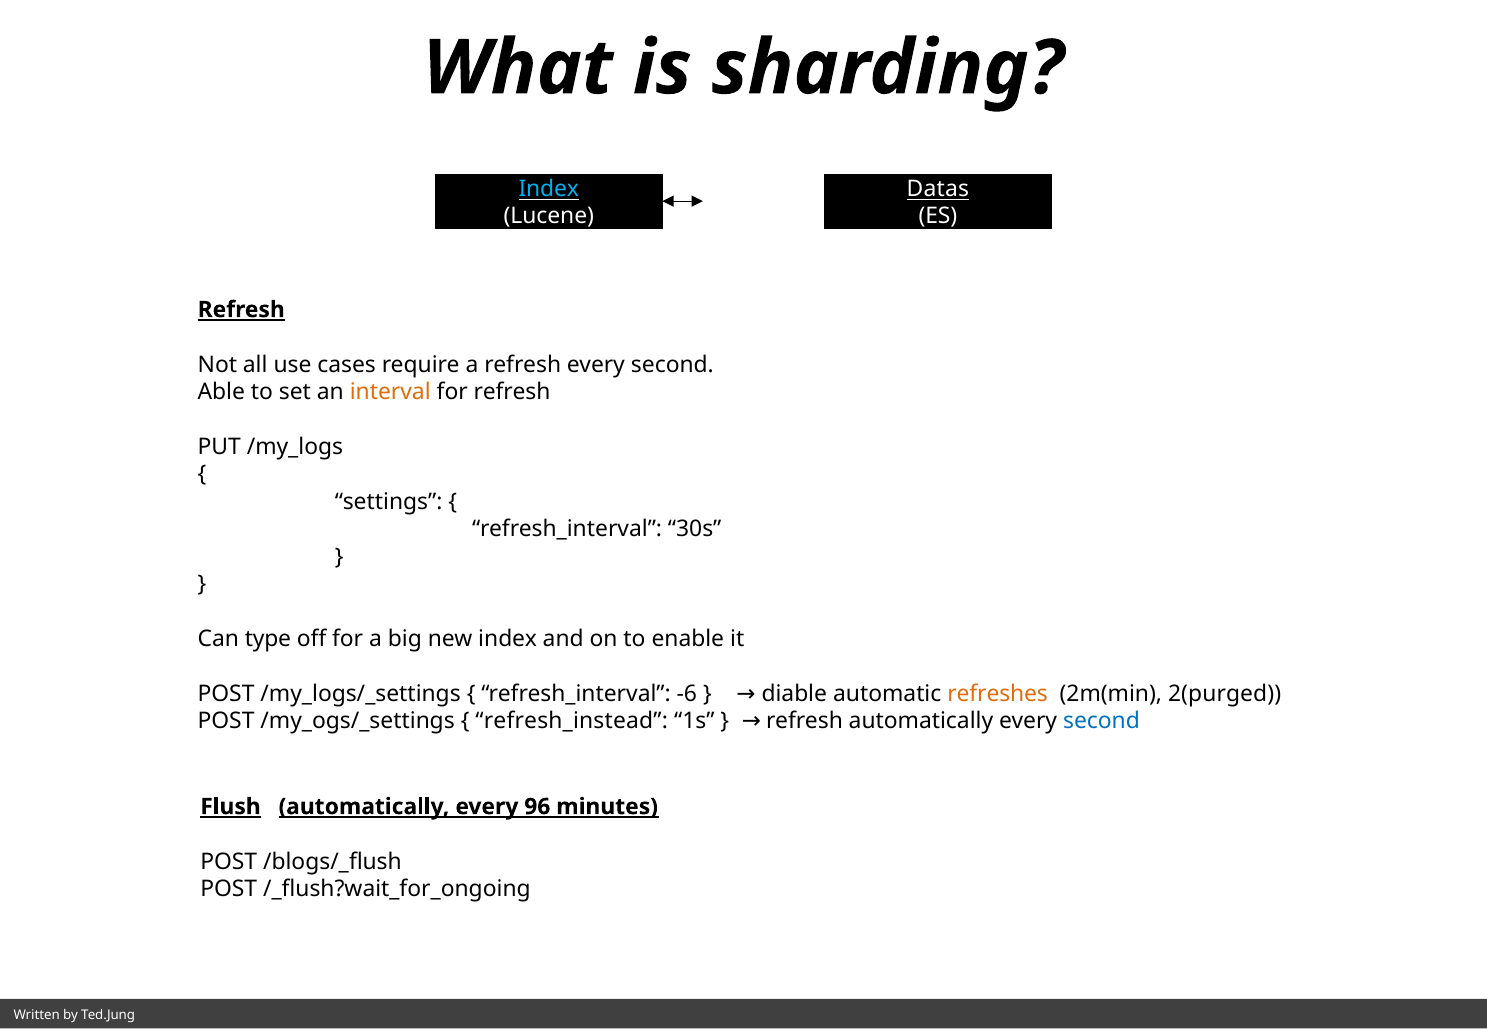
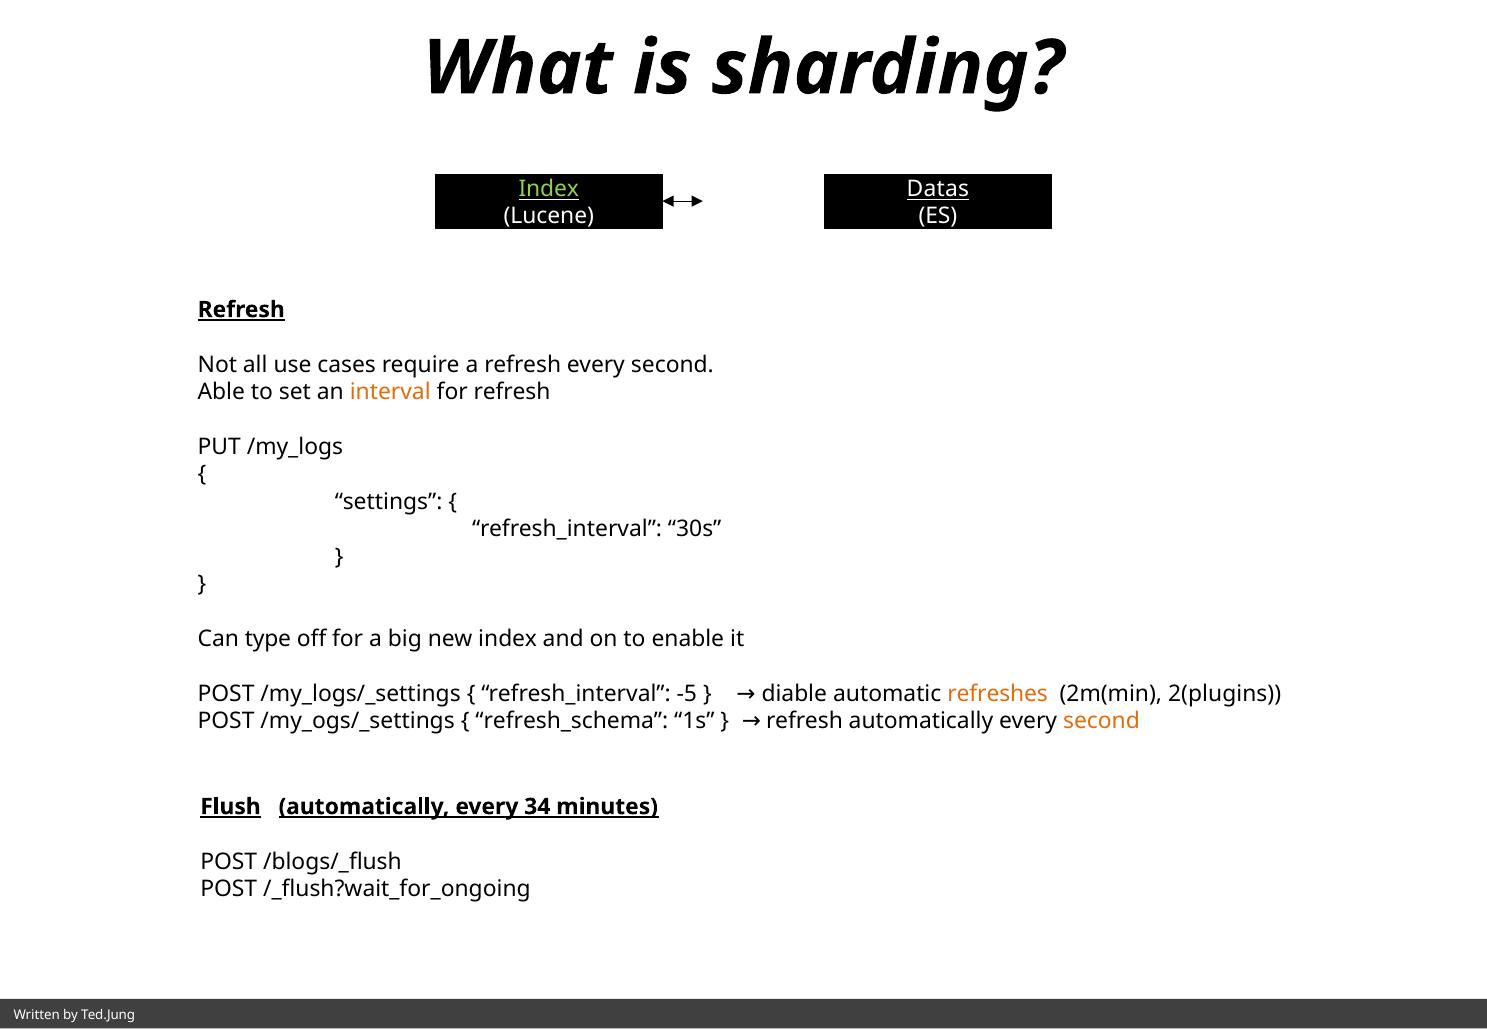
Index colour: light blue -> light green (549, 189)
-6: -6 -> -5 (687, 694)
2(purged: 2(purged -> 2(plugins (1225, 694)
refresh_instead: refresh_instead -> refresh_schema (572, 722)
second colour: blue -> orange (1102, 722)
96: 96 -> 34 (537, 807)
